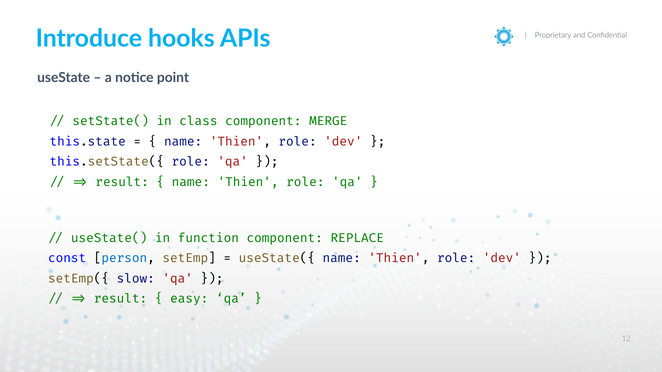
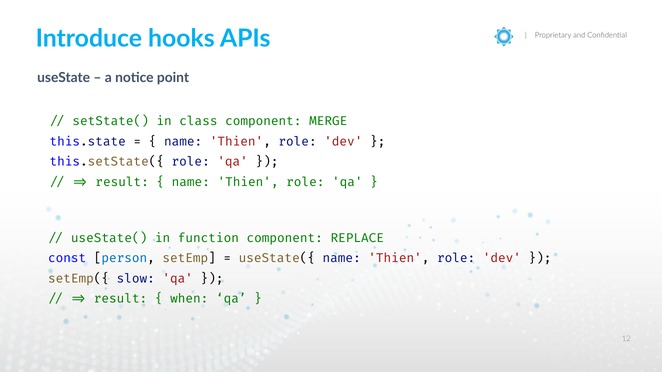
easy: easy -> when (189, 299)
